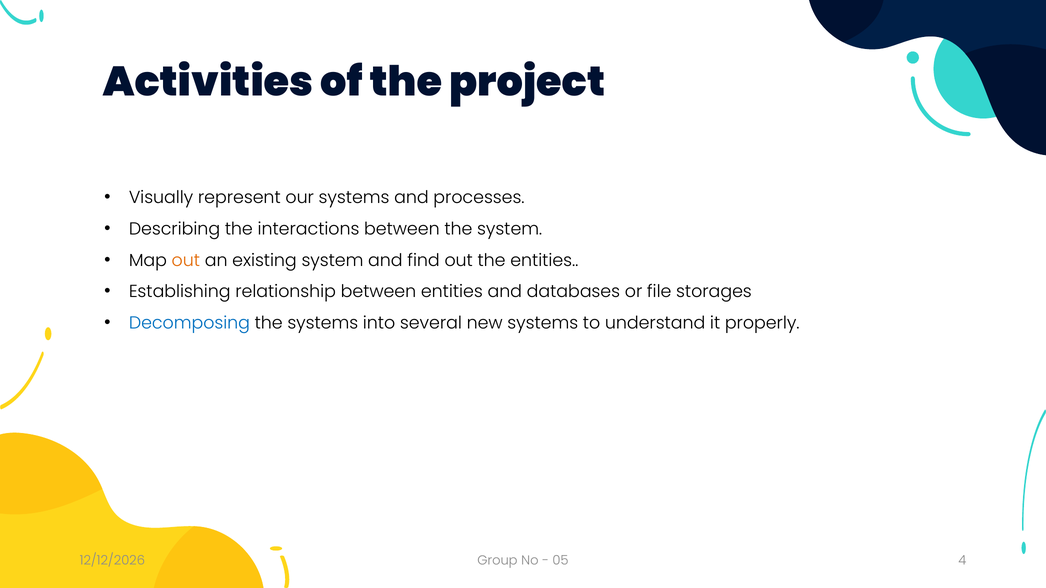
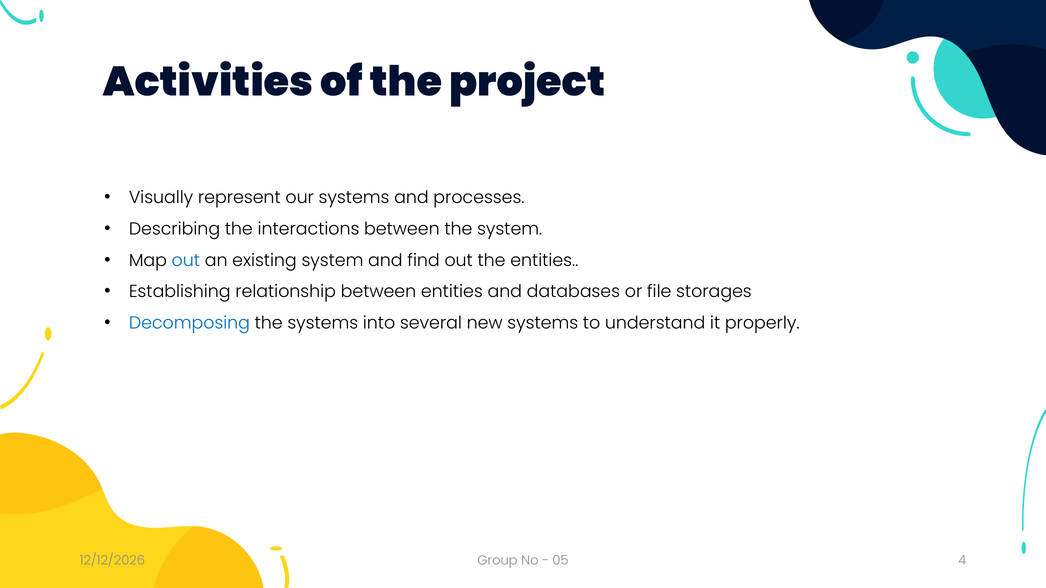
out colour: orange -> blue (186, 260)
